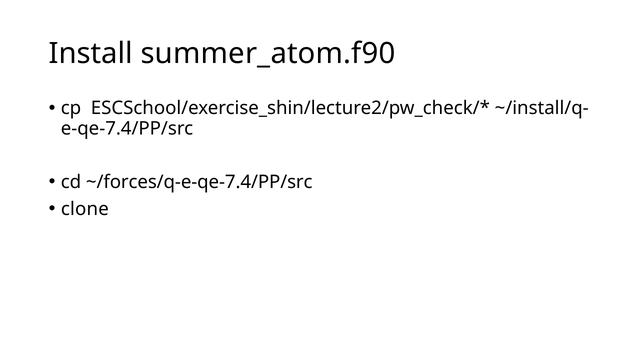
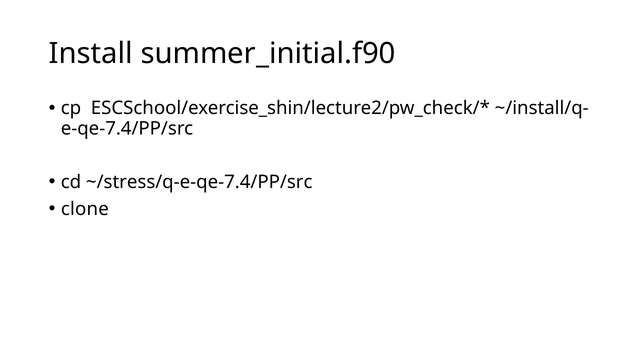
summer_atom.f90: summer_atom.f90 -> summer_initial.f90 (268, 54)
~/forces/q-e-qe-7.4/PP/src: ~/forces/q-e-qe-7.4/PP/src -> ~/stress/q-e-qe-7.4/PP/src (199, 182)
